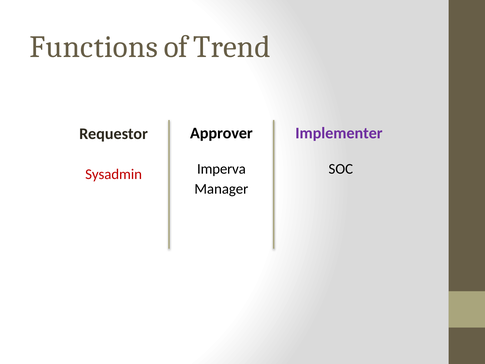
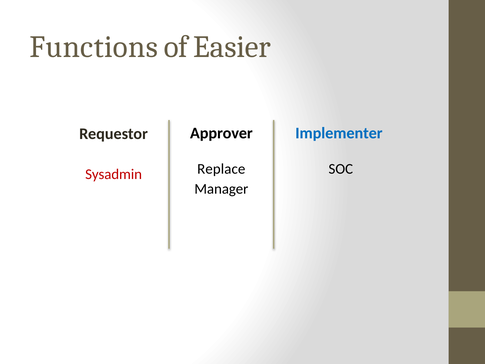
Trend: Trend -> Easier (232, 47)
Implementer colour: purple -> blue (339, 133)
Imperva: Imperva -> Replace (221, 169)
